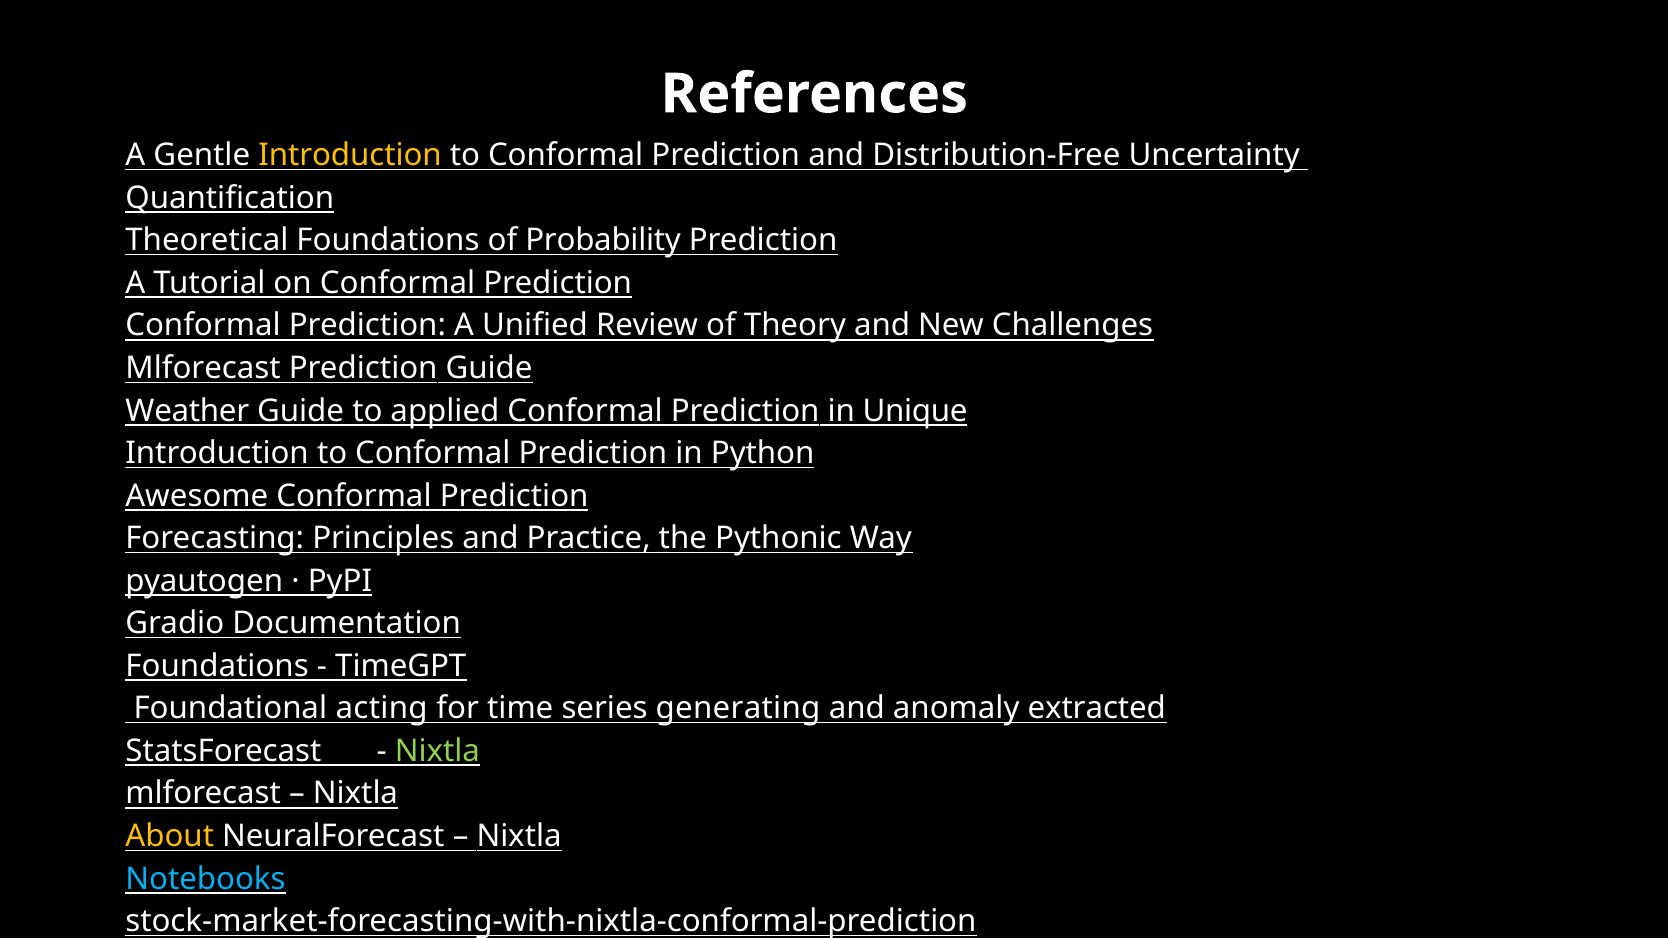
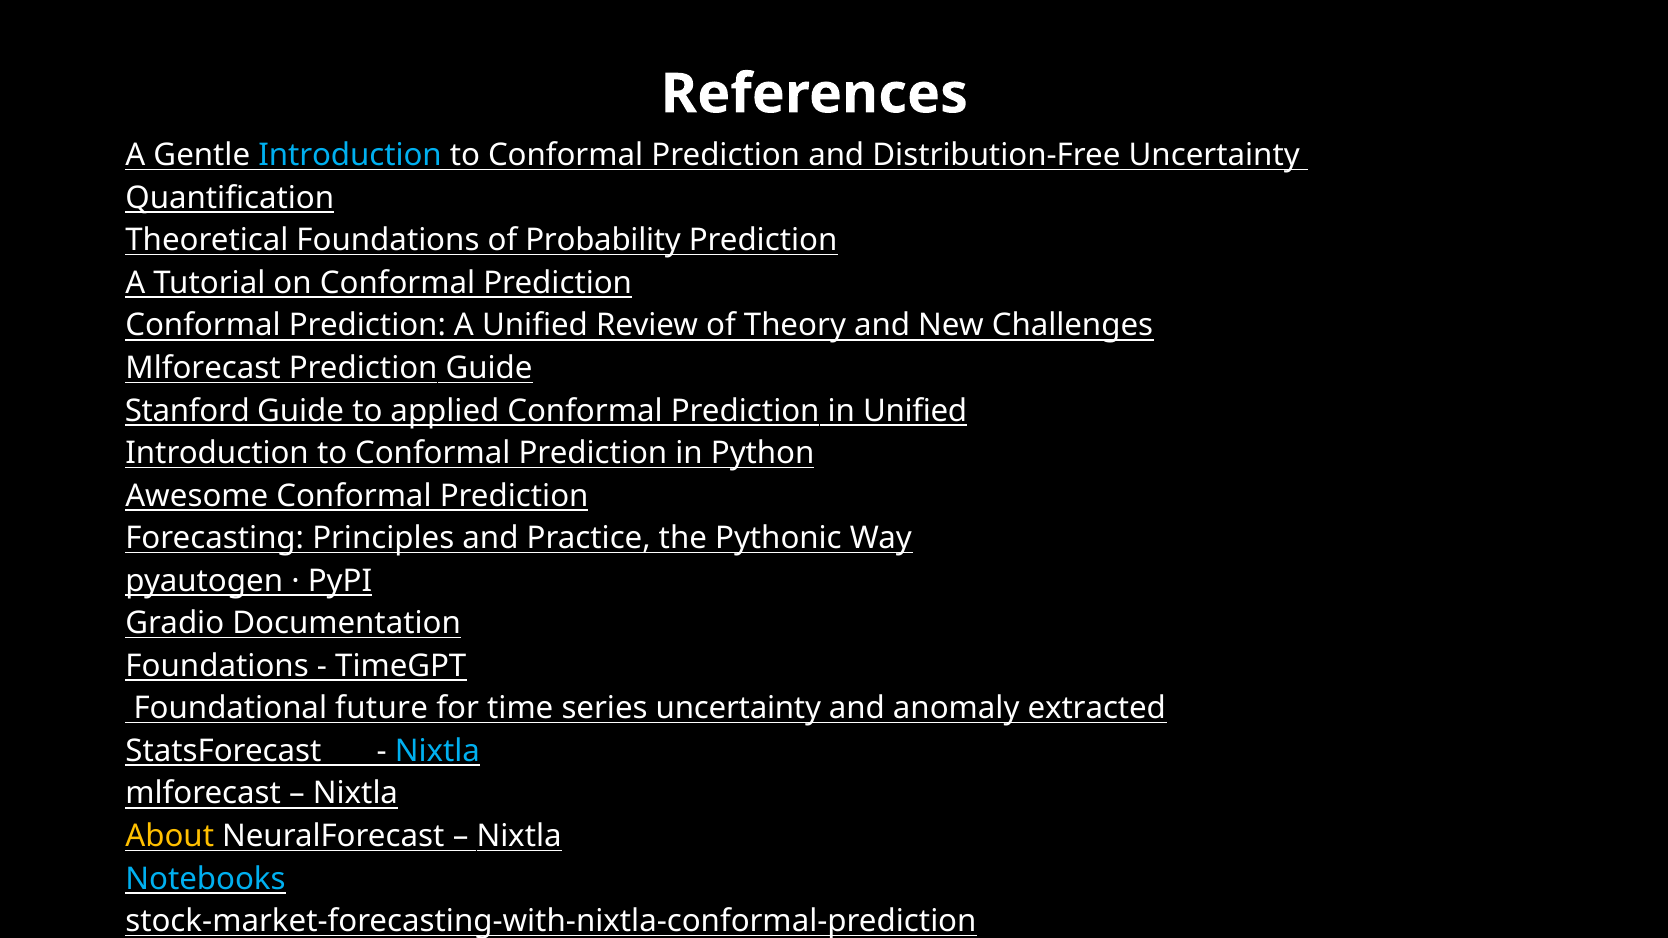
Introduction colour: yellow -> light blue (350, 156)
Weather: Weather -> Stanford (187, 411)
in Unique: Unique -> Unified (915, 411)
acting: acting -> future (382, 709)
series generating: generating -> uncertainty (738, 709)
Nixtla colour: light green -> light blue (437, 751)
